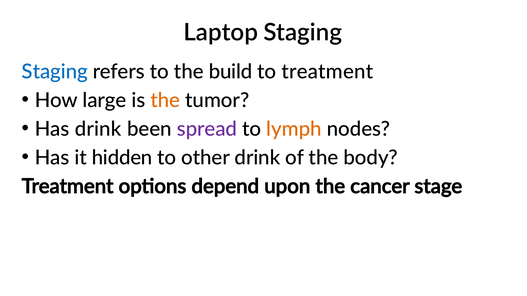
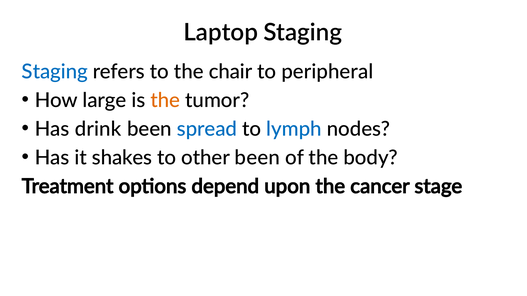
build: build -> chair (231, 72)
to treatment: treatment -> peripheral (327, 72)
spread colour: purple -> blue (207, 129)
lymph colour: orange -> blue (294, 129)
hidden: hidden -> shakes (122, 158)
other drink: drink -> been (257, 158)
